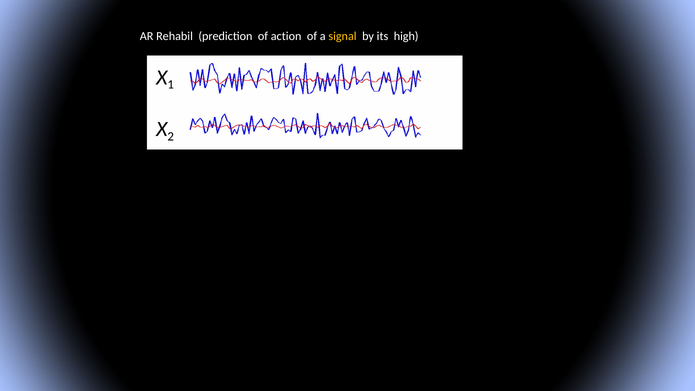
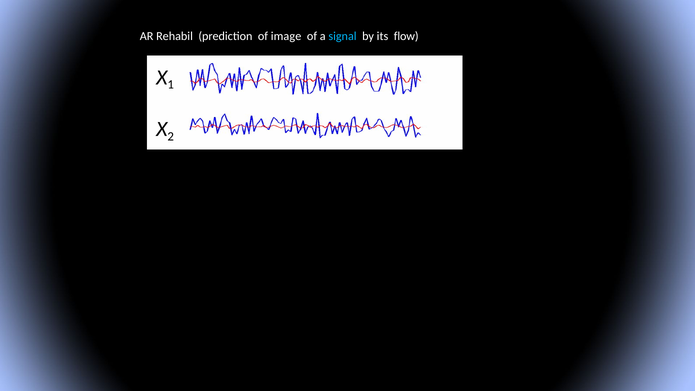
action: action -> image (286, 36)
signal colour: yellow -> light blue (342, 36)
high: high -> flow (406, 36)
